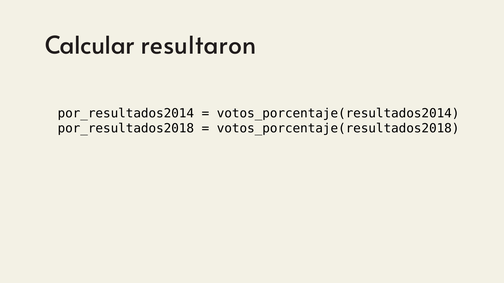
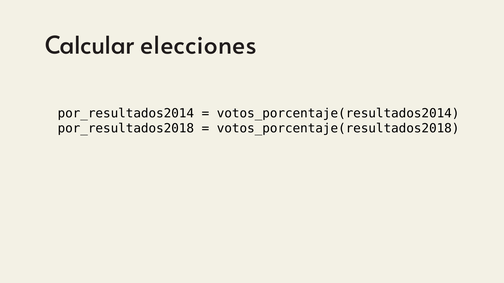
resultaron: resultaron -> elecciones (198, 46)
